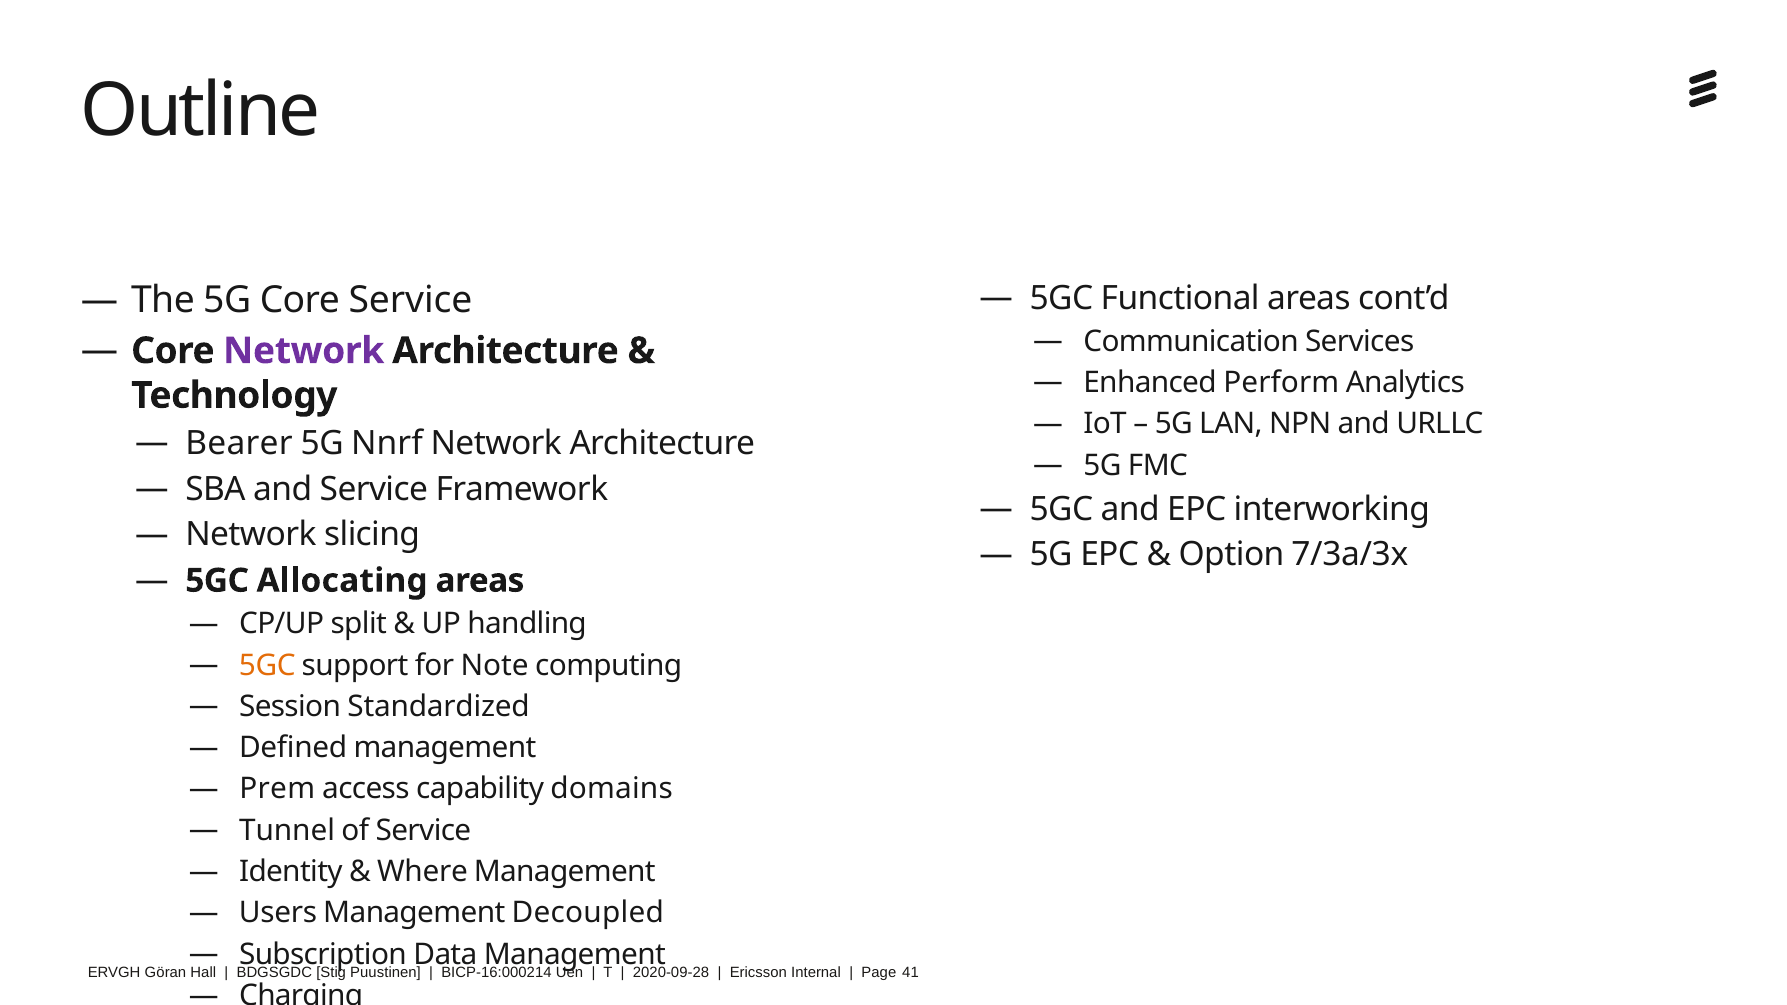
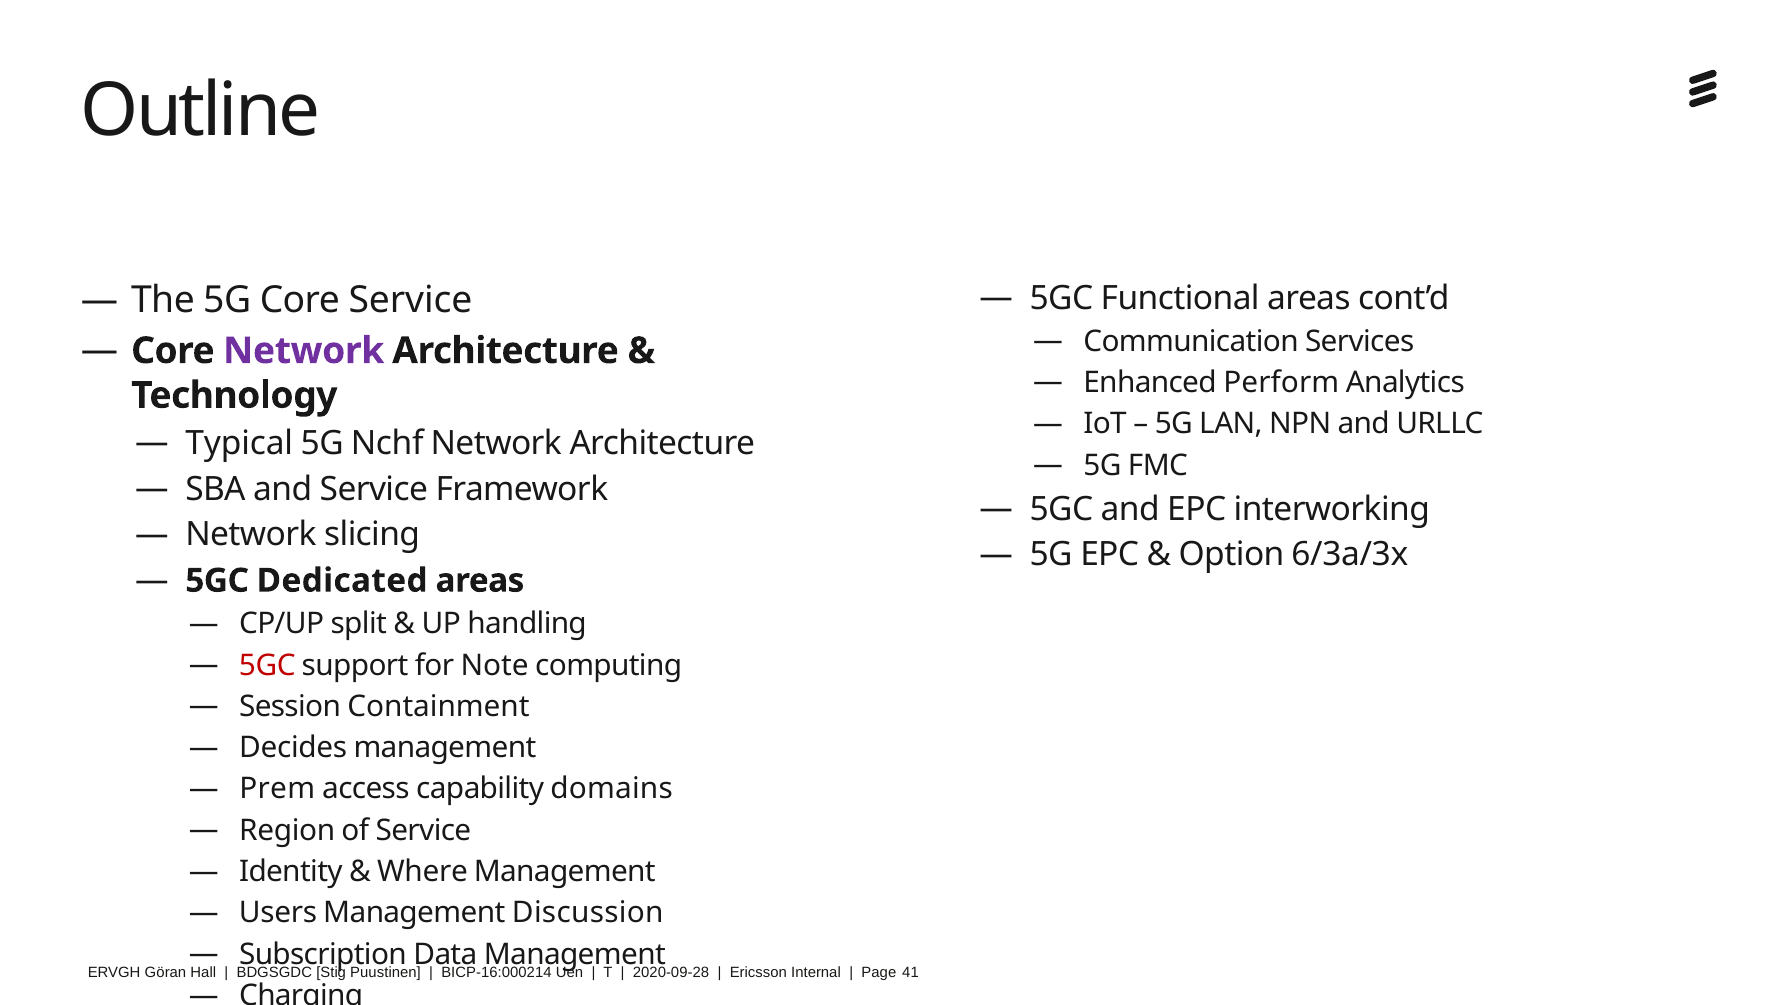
Bearer: Bearer -> Typical (239, 443)
Nnrf: Nnrf -> Nchf (387, 443)
7/3a/3x: 7/3a/3x -> 6/3a/3x (1350, 555)
Allocating: Allocating -> Dedicated (342, 581)
5GC colour: orange -> red (267, 665)
Standardized: Standardized -> Containment (438, 707)
Defined: Defined -> Decides (293, 748)
Tunnel: Tunnel -> Region (287, 831)
Decoupled: Decoupled -> Discussion (588, 913)
